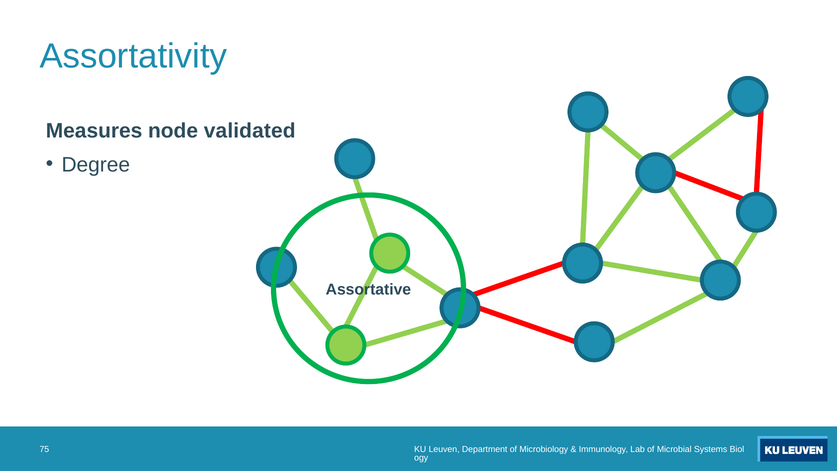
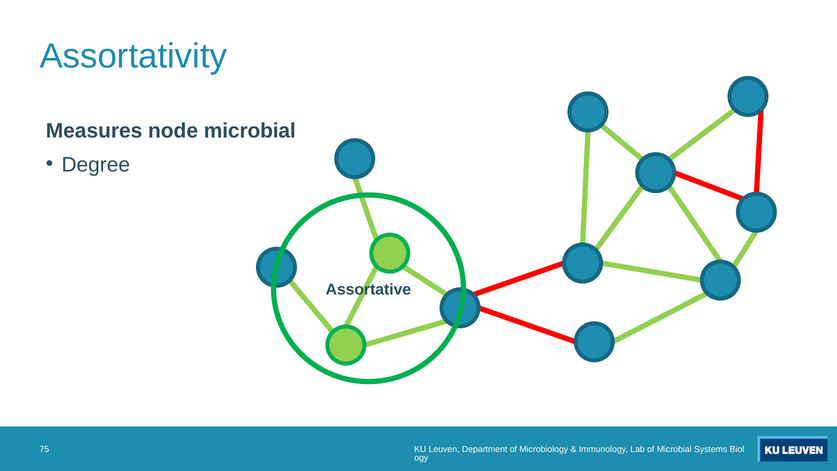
node validated: validated -> microbial (250, 131)
